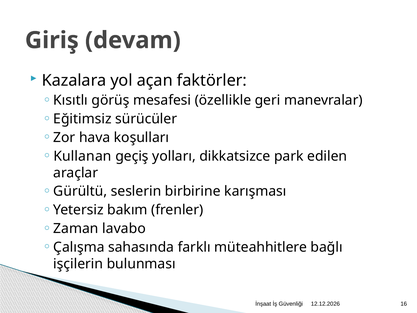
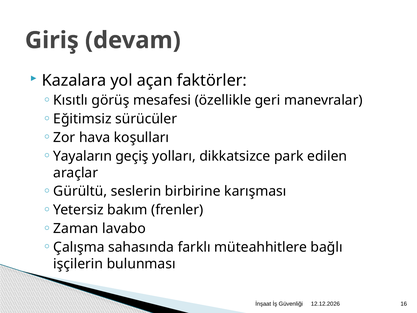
Kullanan: Kullanan -> Yayaların (83, 156)
